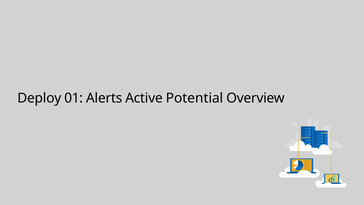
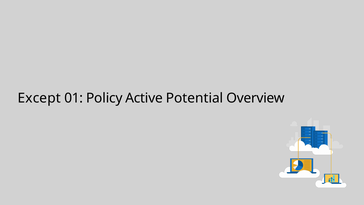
Deploy: Deploy -> Except (39, 98)
Alerts: Alerts -> Policy (104, 98)
